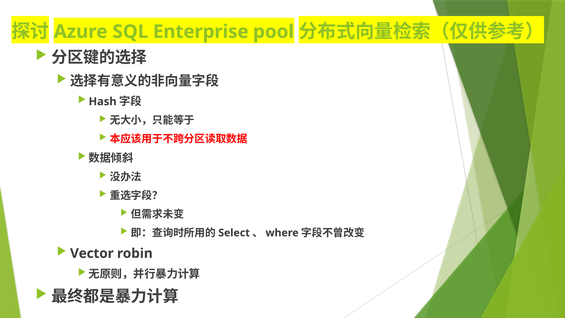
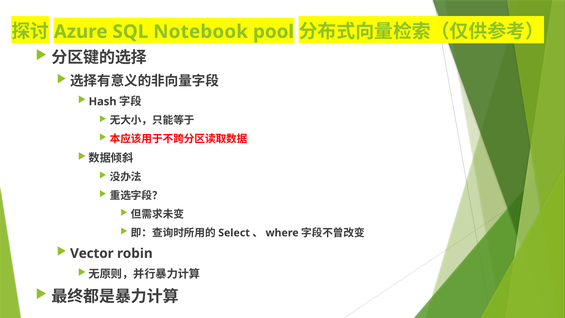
Enterprise: Enterprise -> Notebook (201, 32)
